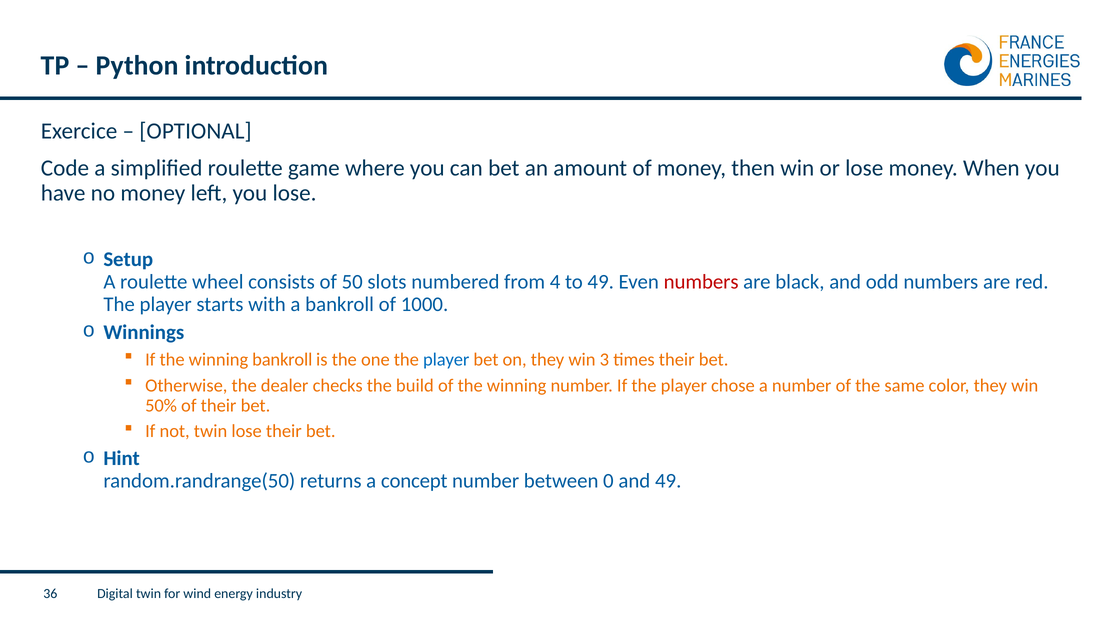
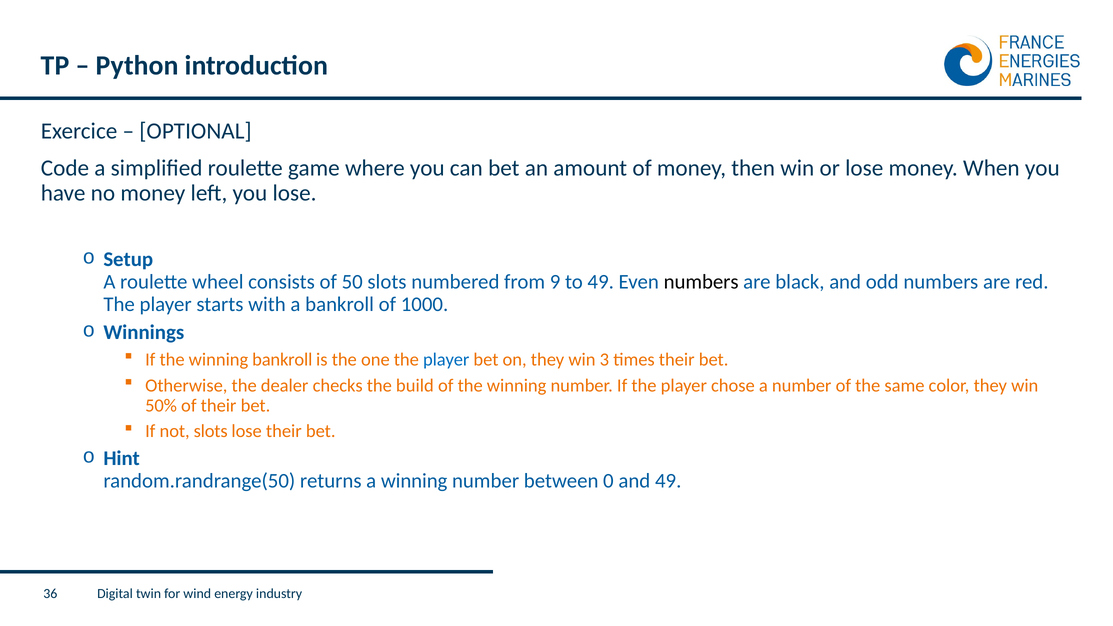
4: 4 -> 9 (555, 282)
numbers colour: red -> black (701, 282)
not twin: twin -> slots (211, 431)
a concept: concept -> winning (414, 481)
